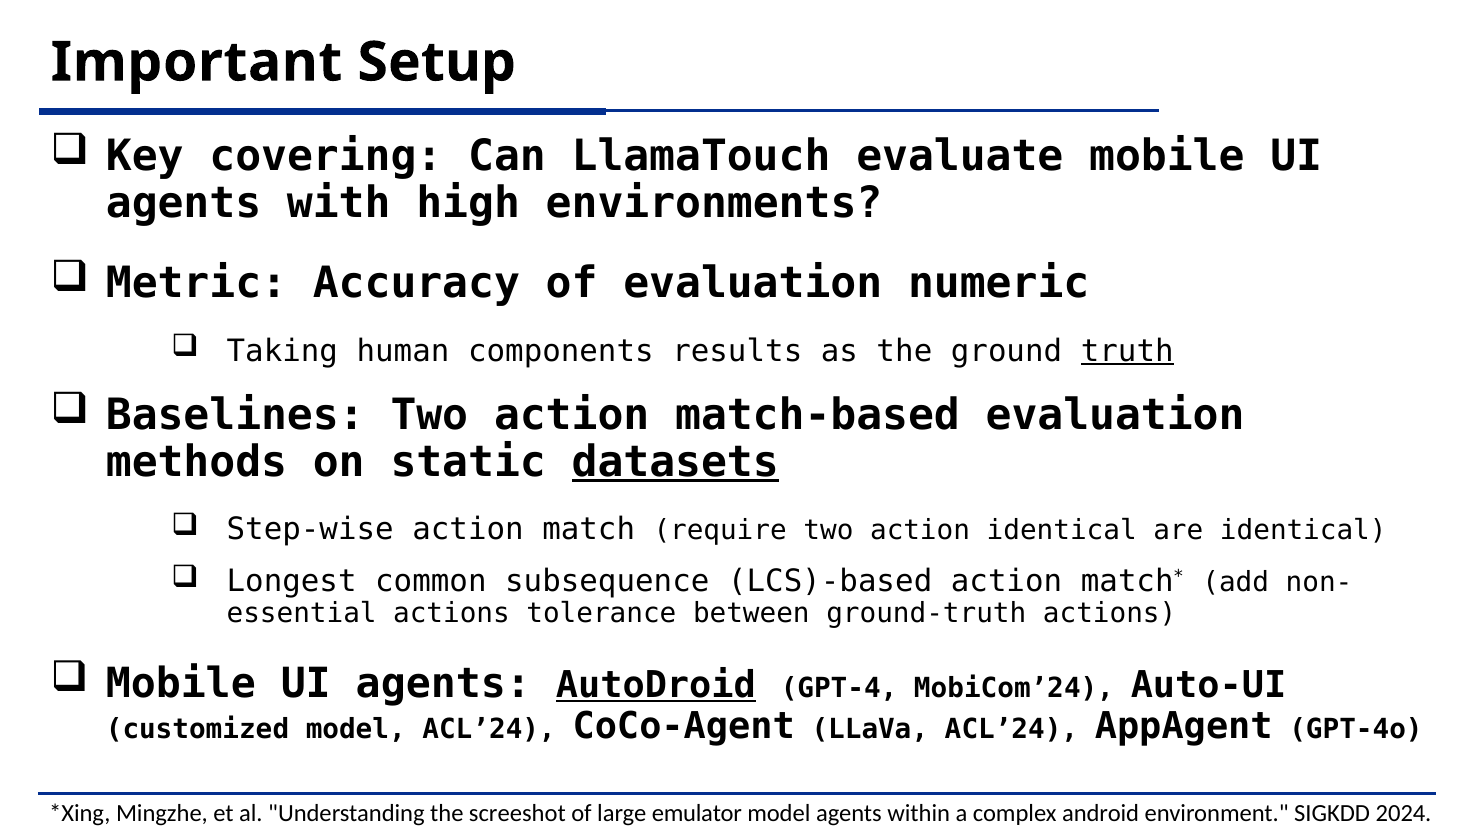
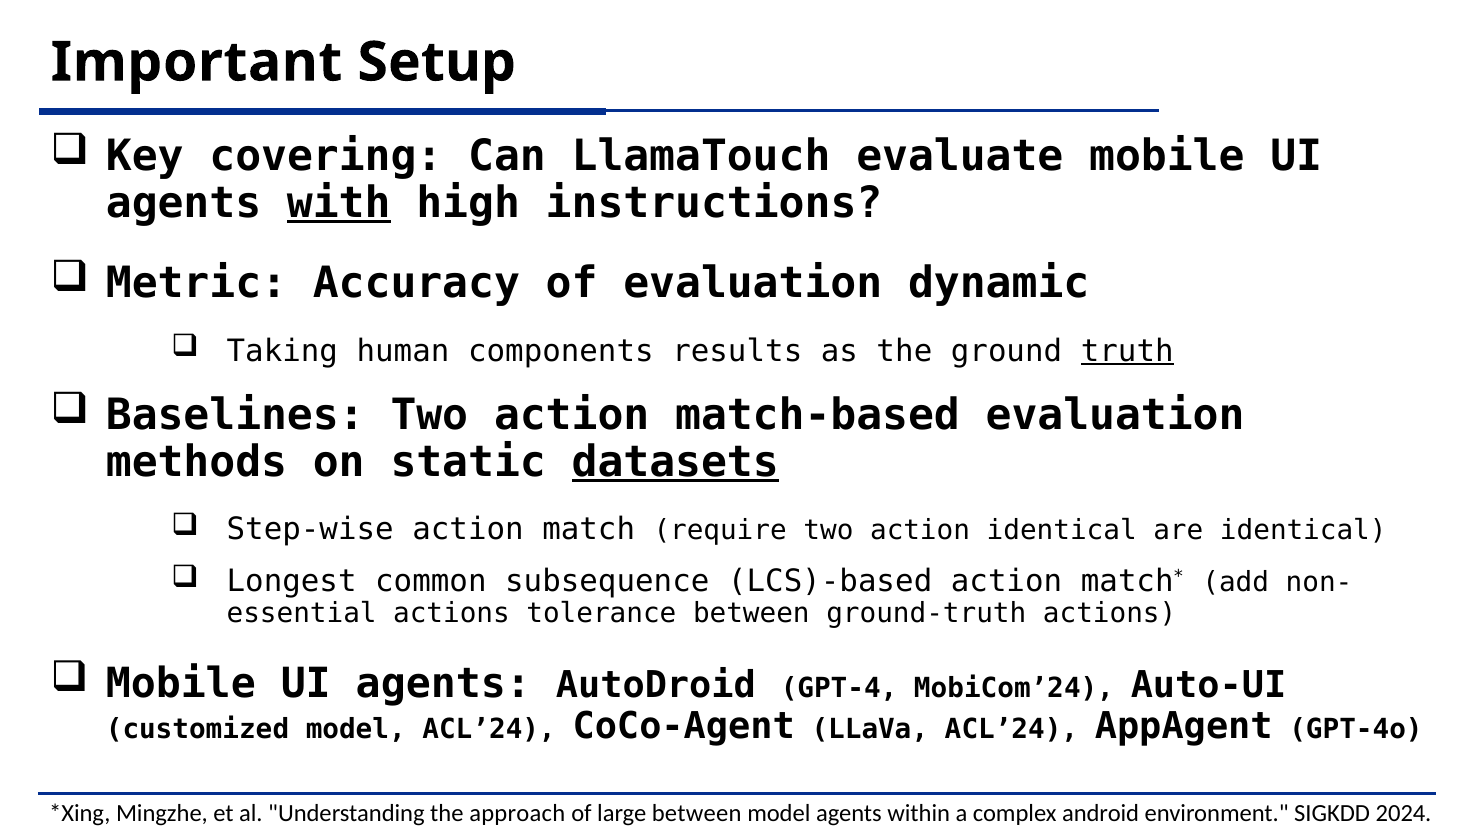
with underline: none -> present (339, 203)
environments: environments -> instructions (714, 203)
numeric: numeric -> dynamic (999, 283)
AutoDroid underline: present -> none (656, 685)
screeshot: screeshot -> approach (517, 814)
large emulator: emulator -> between (697, 814)
